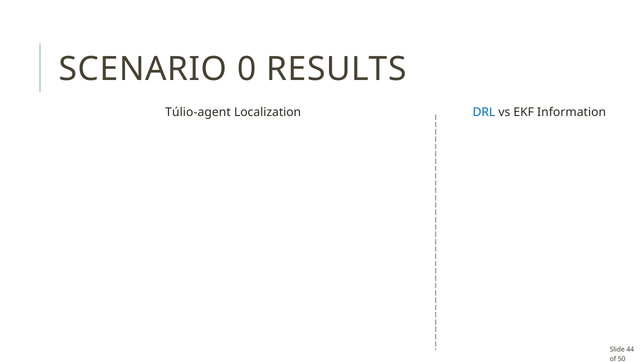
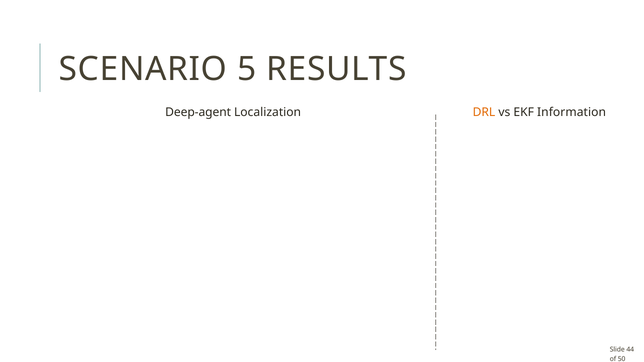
0: 0 -> 5 (247, 69)
Túlio-agent: Túlio-agent -> Deep-agent (198, 112)
DRL colour: blue -> orange (484, 112)
